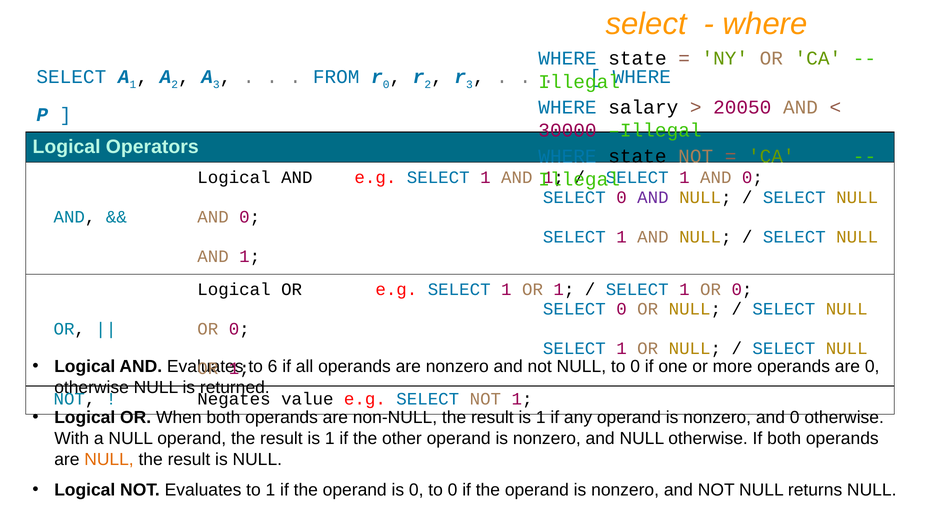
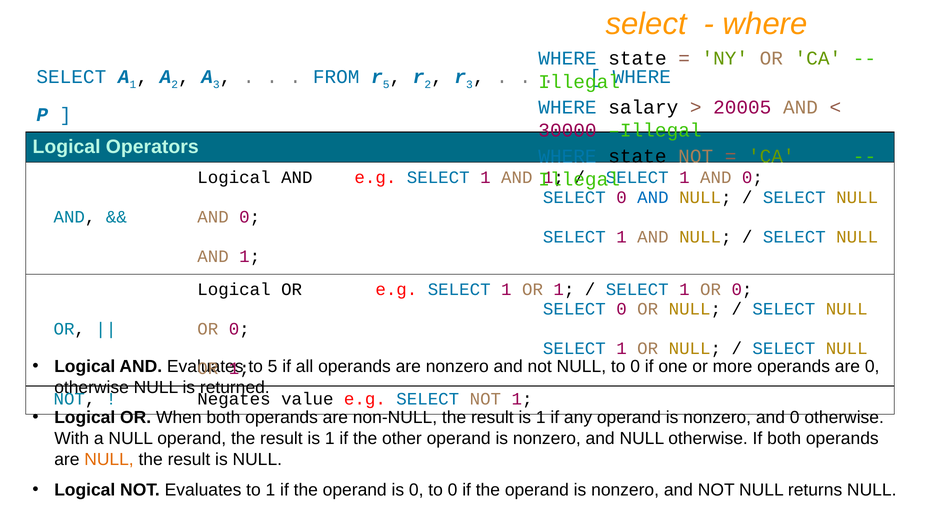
0: 0 -> 5 (386, 84)
20050: 20050 -> 20005 (742, 107)
AND colour: purple -> blue (653, 197)
to 6: 6 -> 5 (273, 366)
